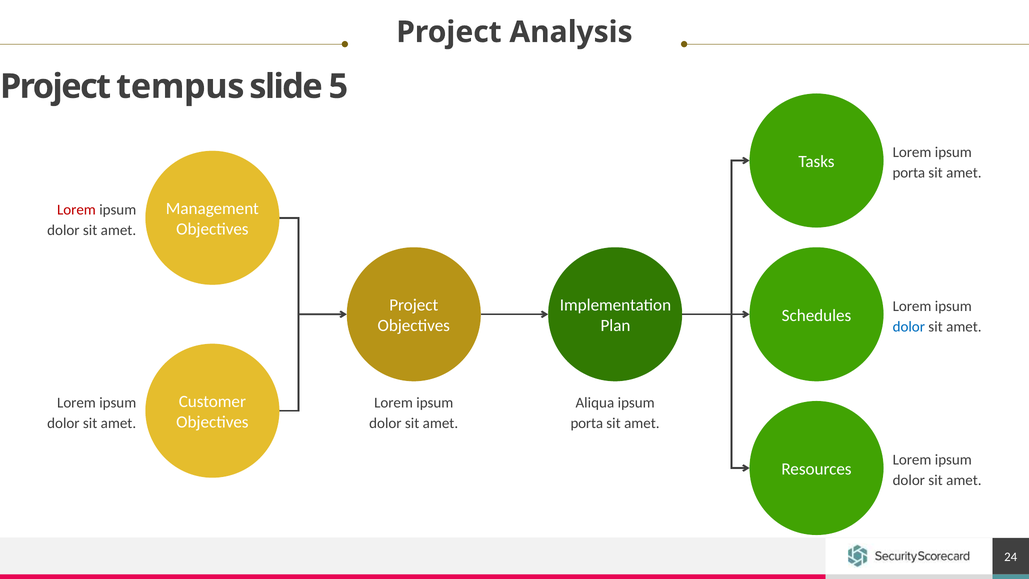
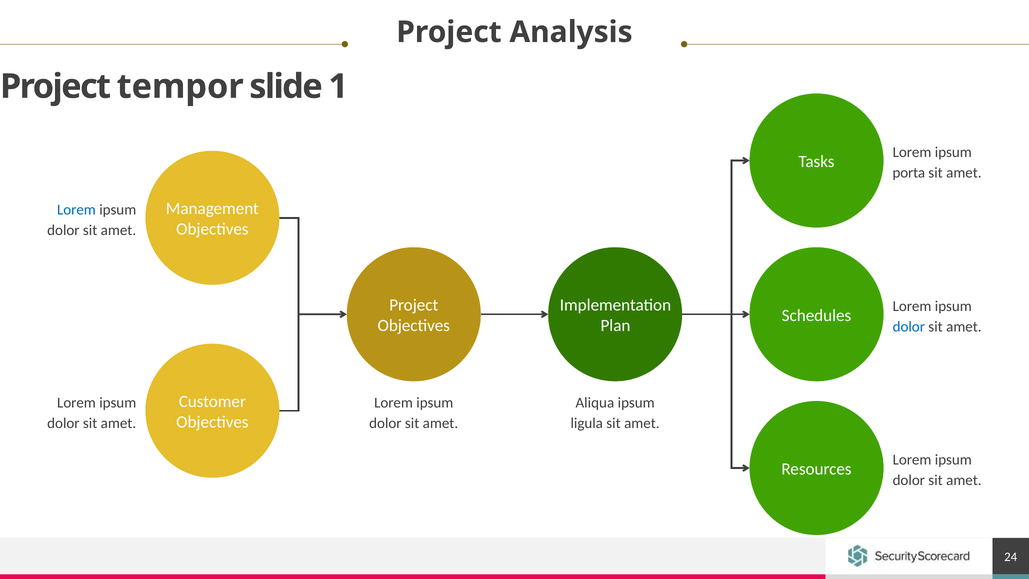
tempus: tempus -> tempor (180, 87)
5: 5 -> 1 (338, 87)
Lorem colour: red -> blue (76, 210)
porta: porta -> ligula (587, 423)
